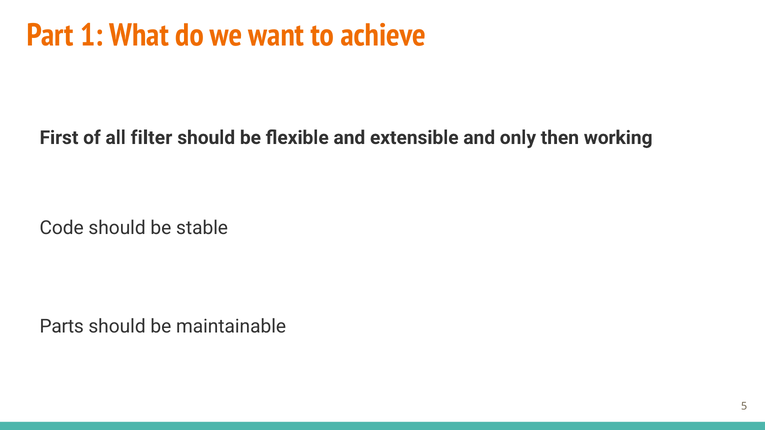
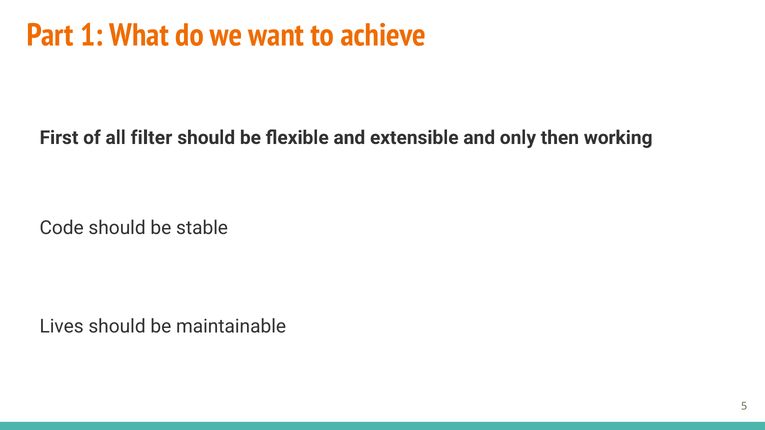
Parts: Parts -> Lives (62, 327)
